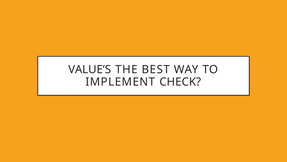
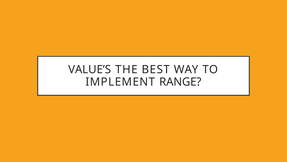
CHECK: CHECK -> RANGE (180, 82)
